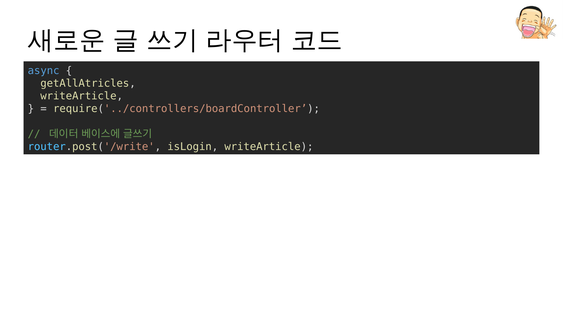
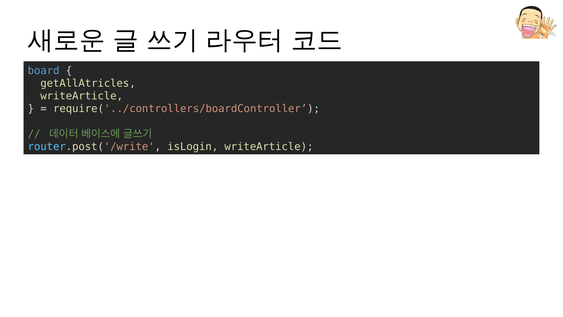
async: async -> board (44, 70)
